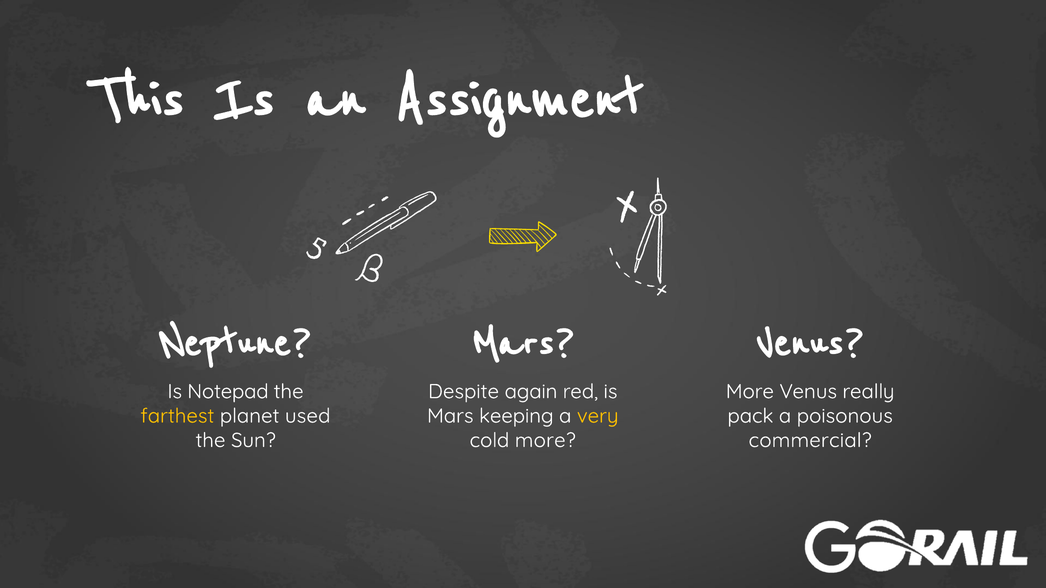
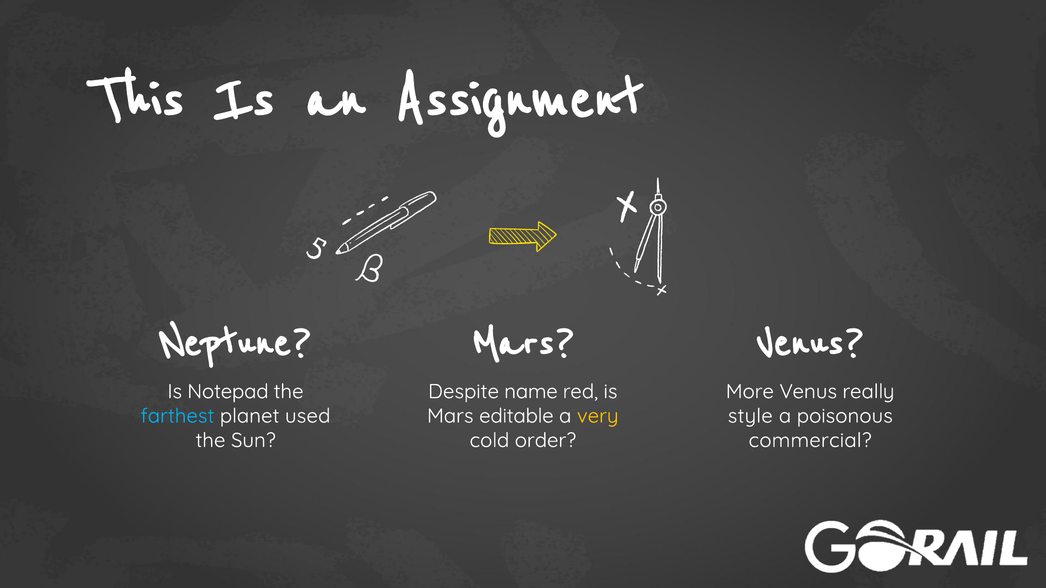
again: again -> name (531, 392)
farthest colour: yellow -> light blue (177, 416)
keeping: keeping -> editable (516, 416)
pack: pack -> style (750, 416)
cold more: more -> order (545, 441)
